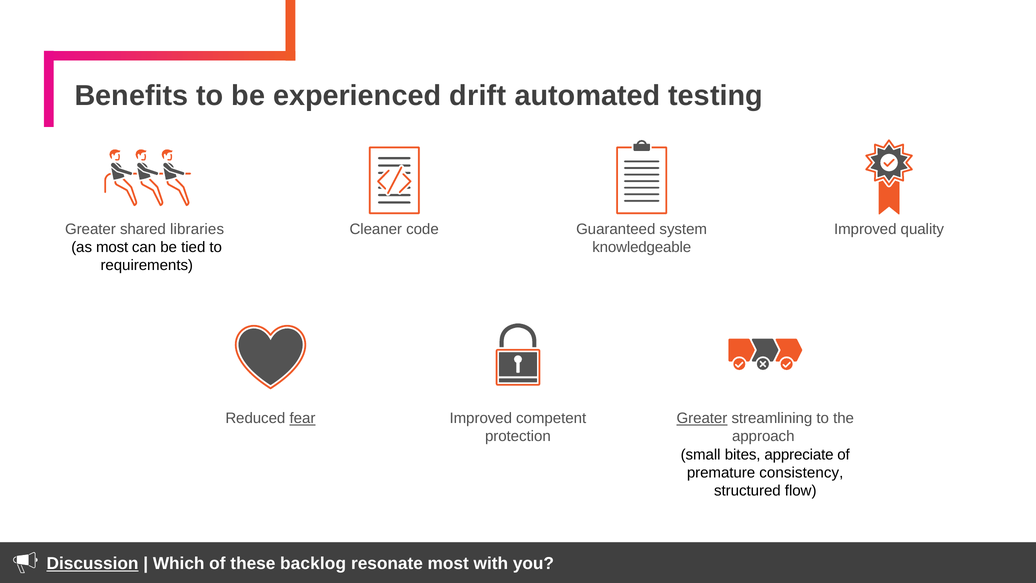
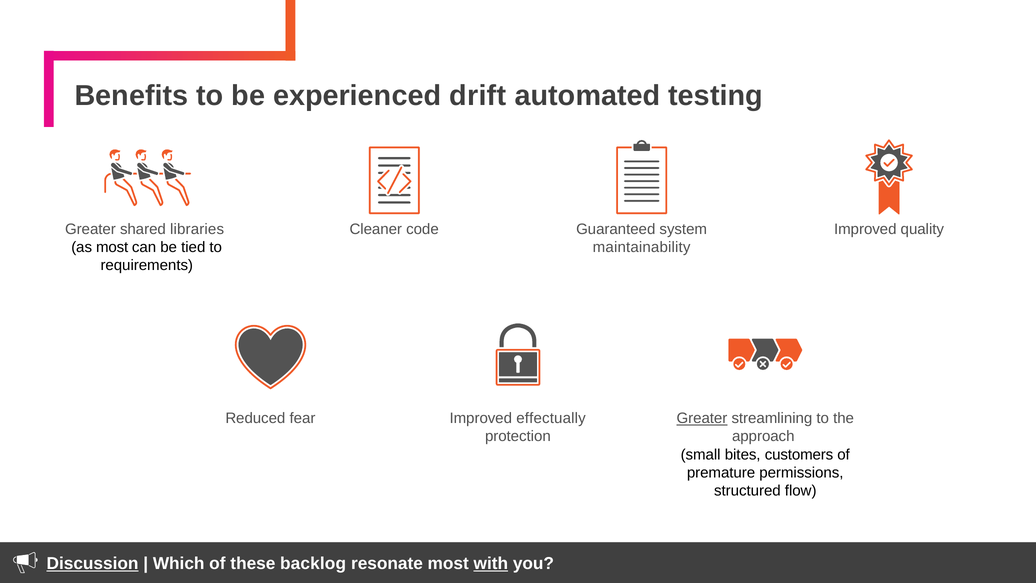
knowledgeable: knowledgeable -> maintainability (642, 247)
fear underline: present -> none (303, 418)
competent: competent -> effectually (551, 418)
appreciate: appreciate -> customers (799, 454)
consistency: consistency -> permissions (801, 473)
with underline: none -> present (491, 564)
